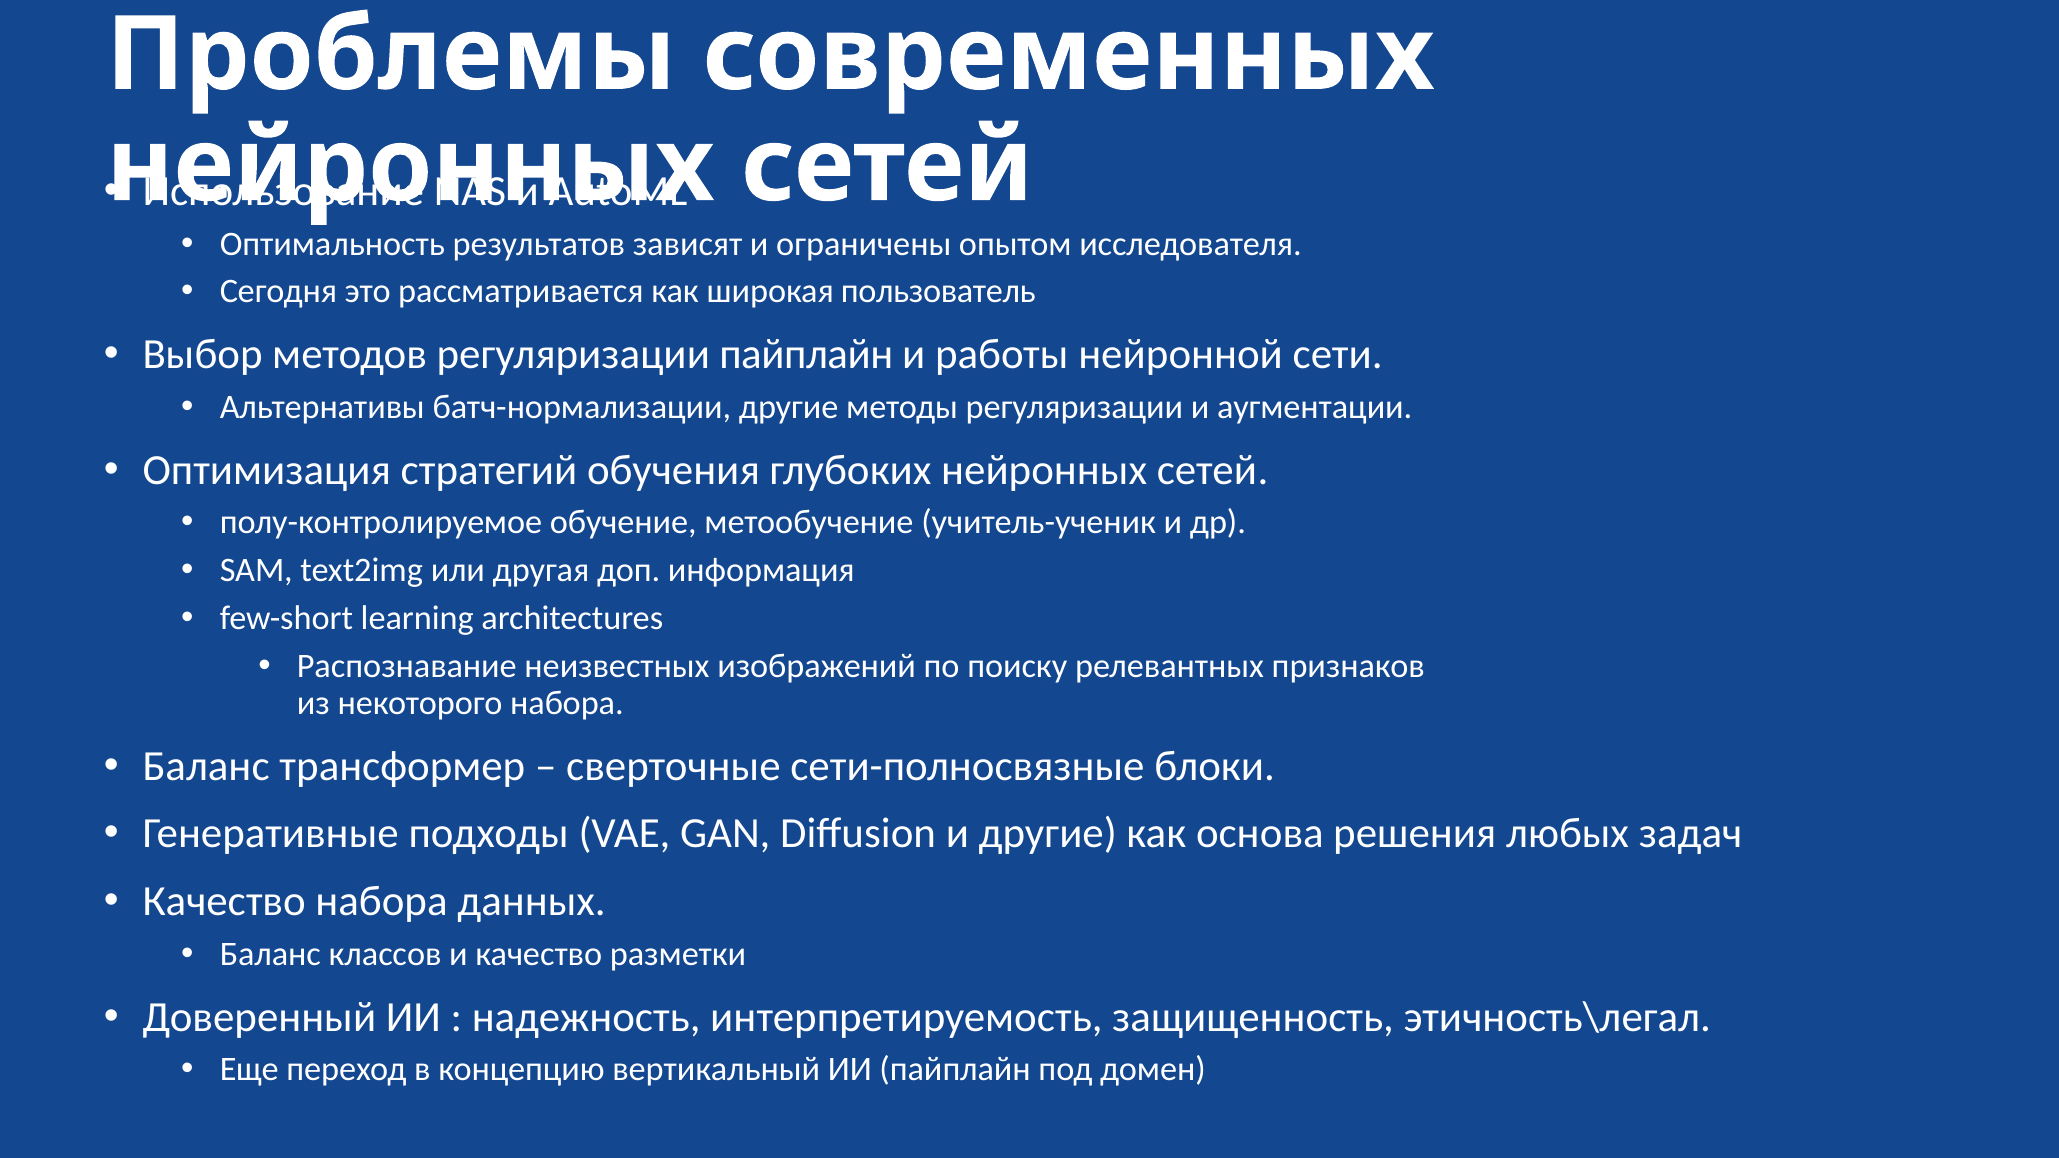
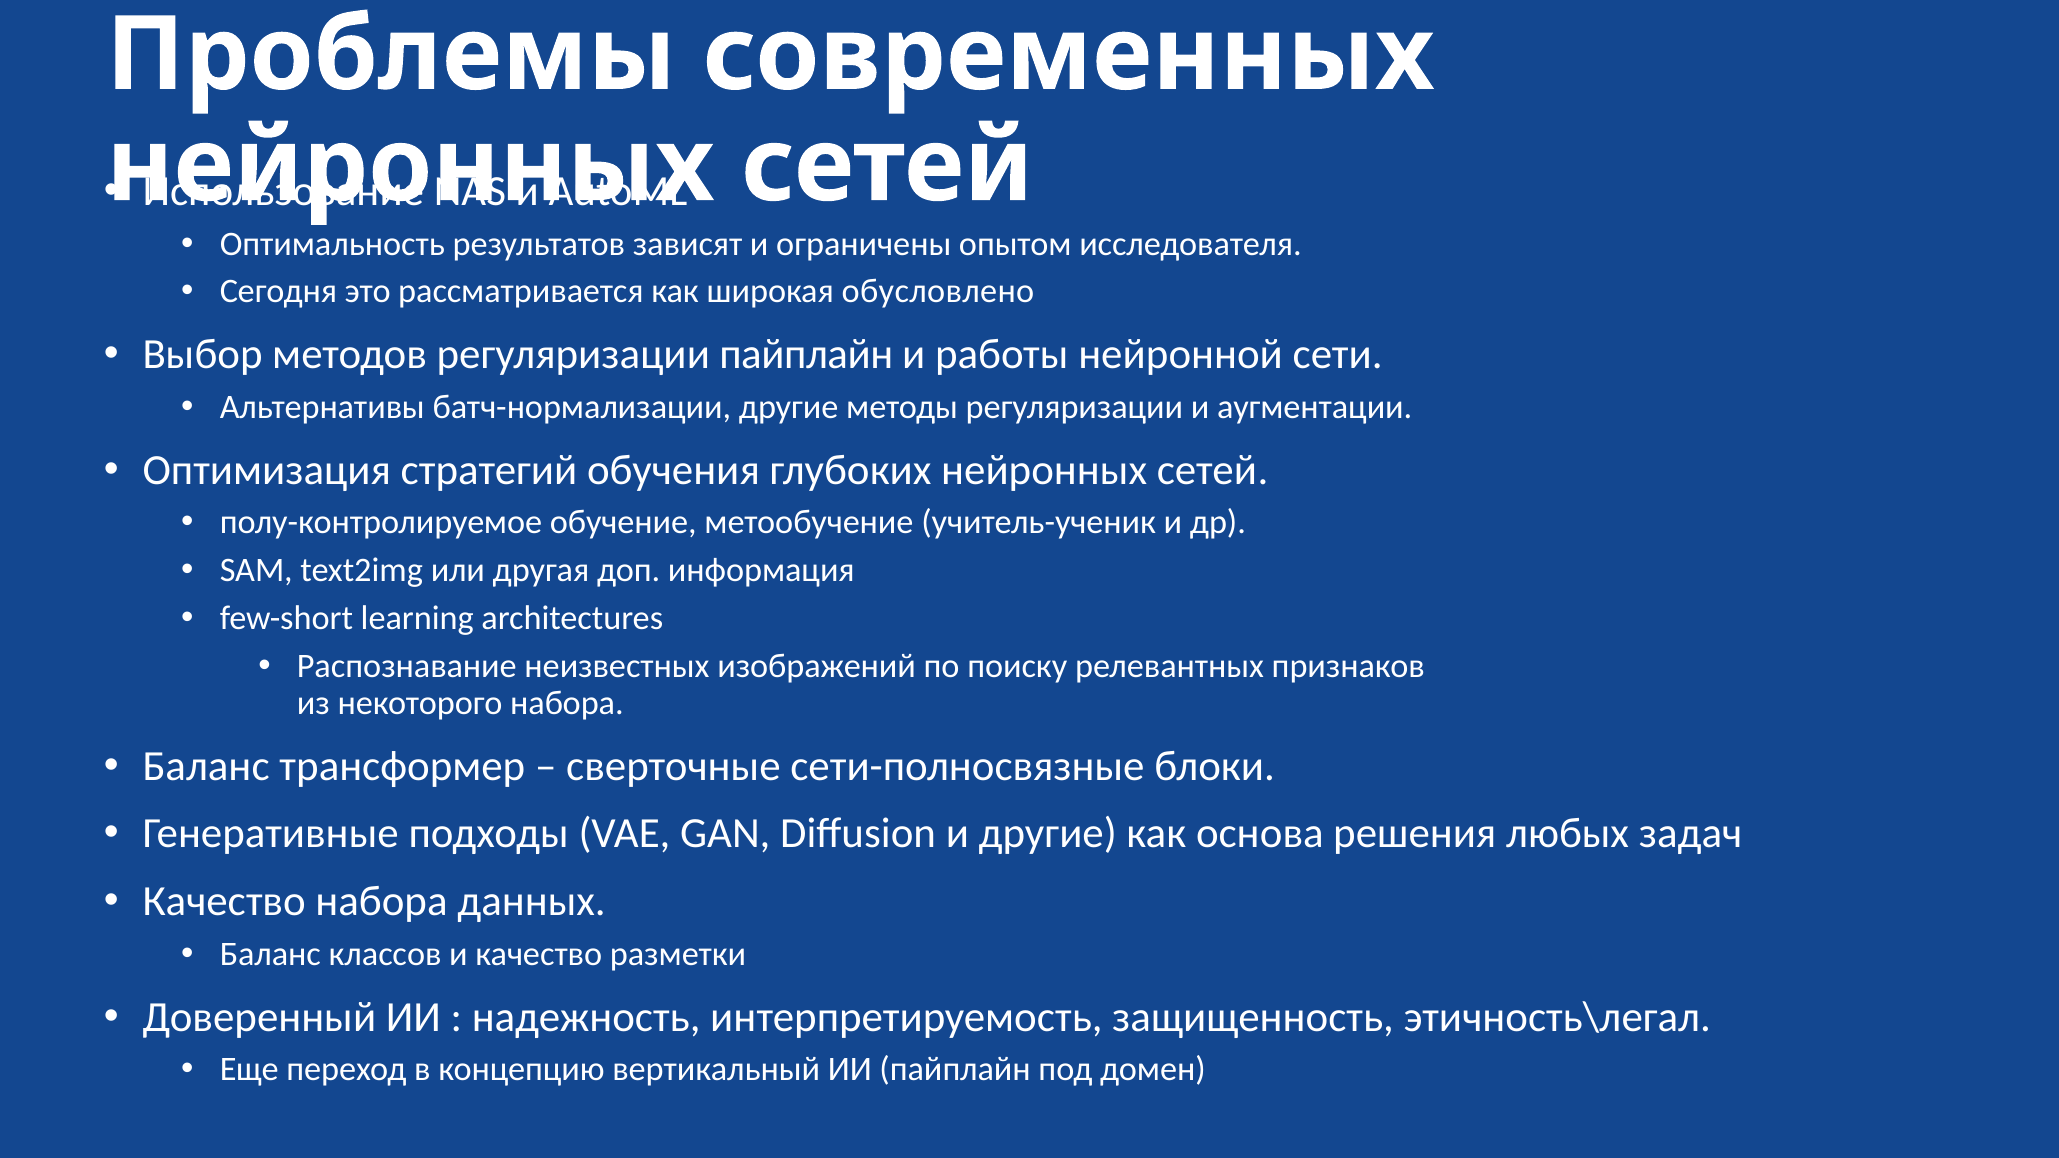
пользователь: пользователь -> обусловлено (938, 292)
